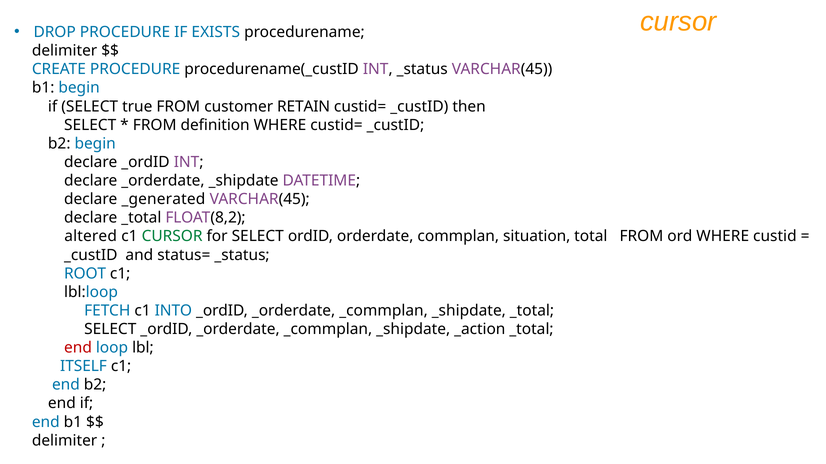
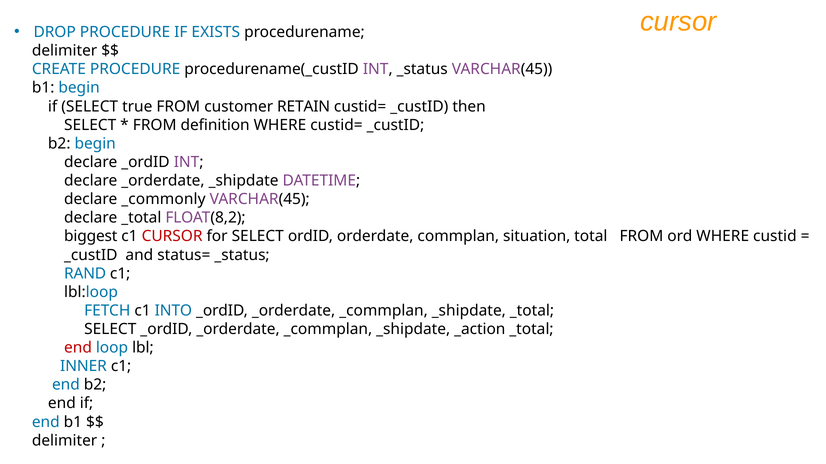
_generated: _generated -> _commonly (163, 199)
altered: altered -> biggest (91, 237)
CURSOR colour: green -> red (172, 237)
ROOT: ROOT -> RAND (85, 274)
ITSELF: ITSELF -> INNER (83, 367)
